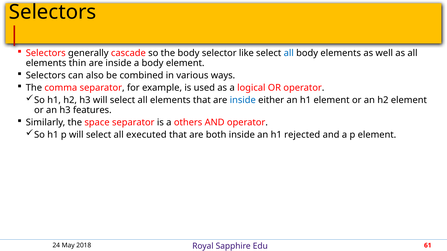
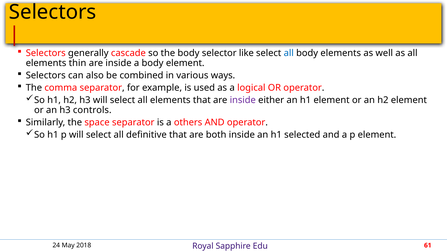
inside colour: blue -> purple (243, 100)
features: features -> controls (92, 110)
executed: executed -> definitive (146, 135)
rejected: rejected -> selected (302, 135)
